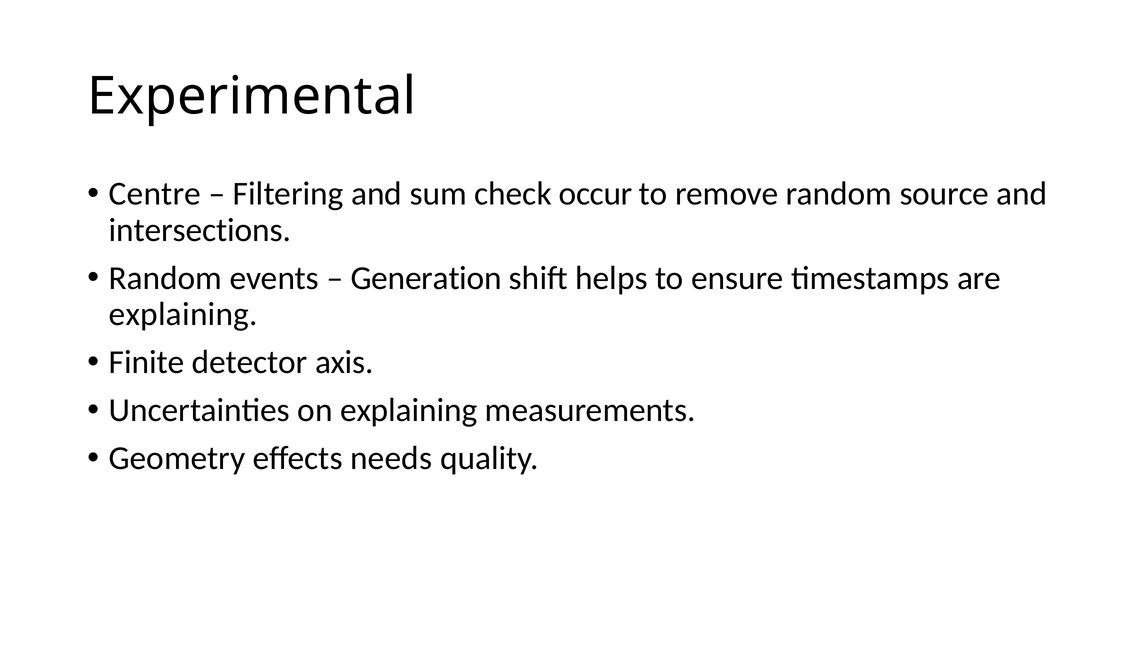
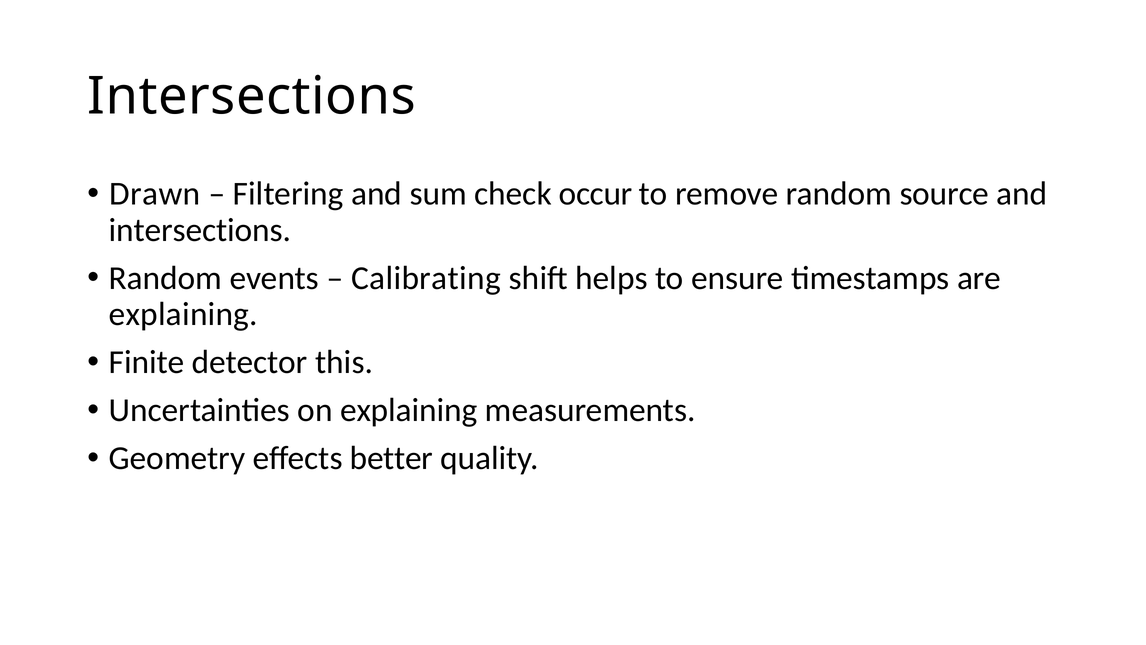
Experimental: Experimental -> Intersections (252, 96)
Centre: Centre -> Drawn (155, 194)
Generation: Generation -> Calibrating (426, 278)
axis: axis -> this (344, 362)
needs: needs -> better (391, 458)
